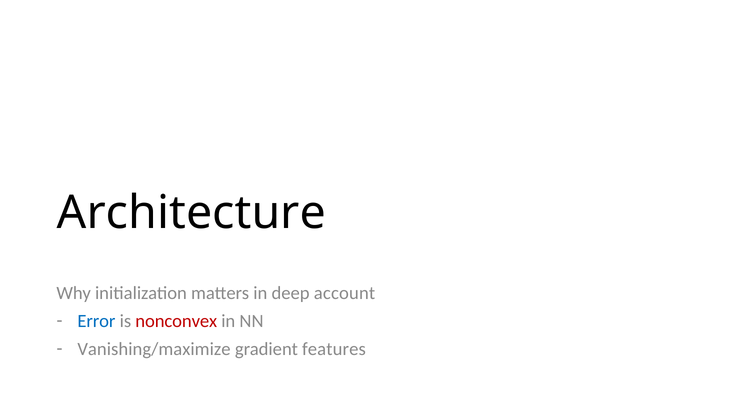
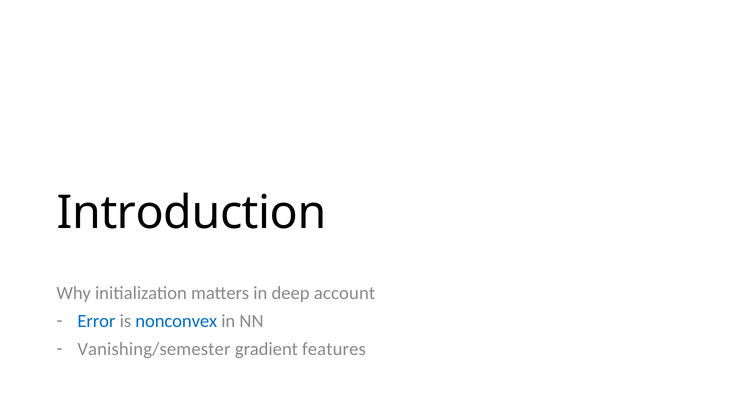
Architecture: Architecture -> Introduction (192, 213)
nonconvex colour: red -> blue (176, 321)
Vanishing/maximize: Vanishing/maximize -> Vanishing/semester (154, 349)
